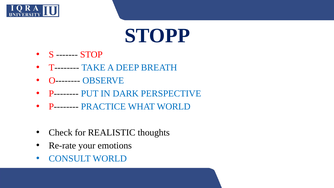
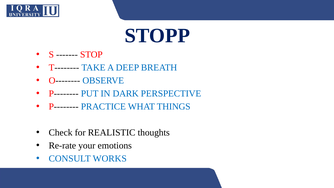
WHAT WORLD: WORLD -> THINGS (174, 106)
CONSULT WORLD: WORLD -> WORKS (110, 158)
